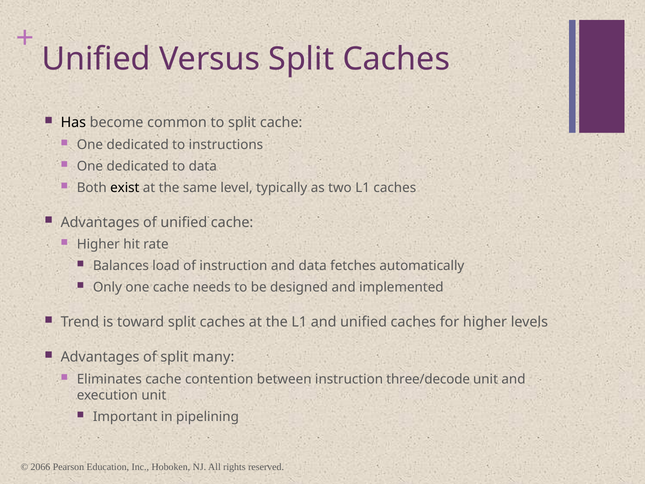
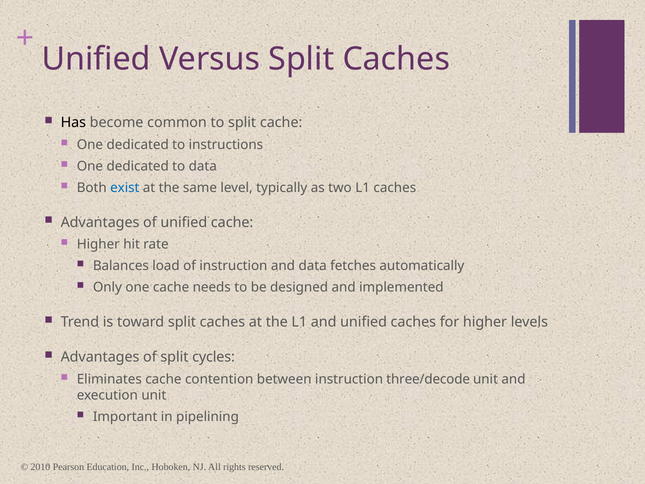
exist colour: black -> blue (125, 188)
many: many -> cycles (214, 357)
2066: 2066 -> 2010 (40, 467)
